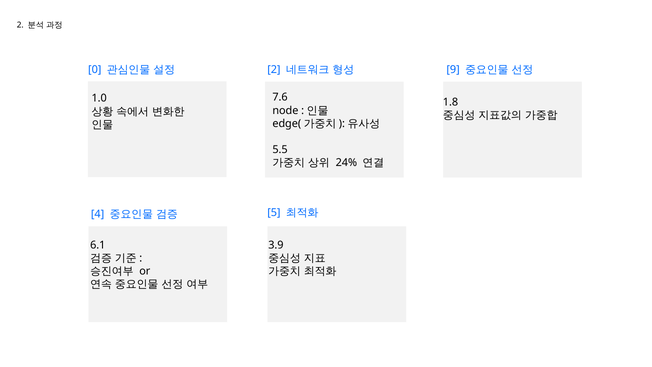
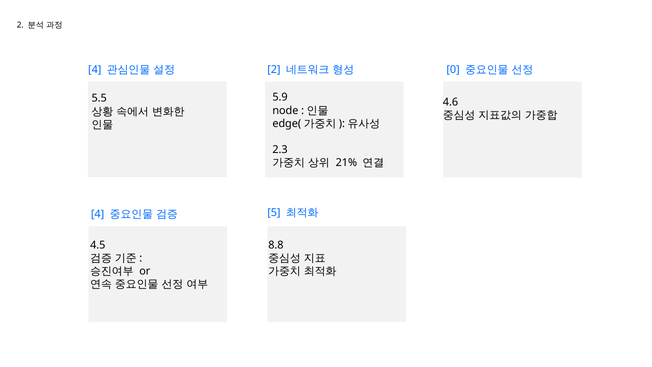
0: 0 -> 4 (95, 70)
9: 9 -> 0 (453, 70)
7.6: 7.6 -> 5.9 (280, 97)
1.0: 1.0 -> 5.5 (99, 98)
1.8: 1.8 -> 4.6 (450, 102)
5.5: 5.5 -> 2.3 (280, 149)
24%: 24% -> 21% (346, 163)
6.1: 6.1 -> 4.5 (98, 245)
3.9: 3.9 -> 8.8 (276, 245)
